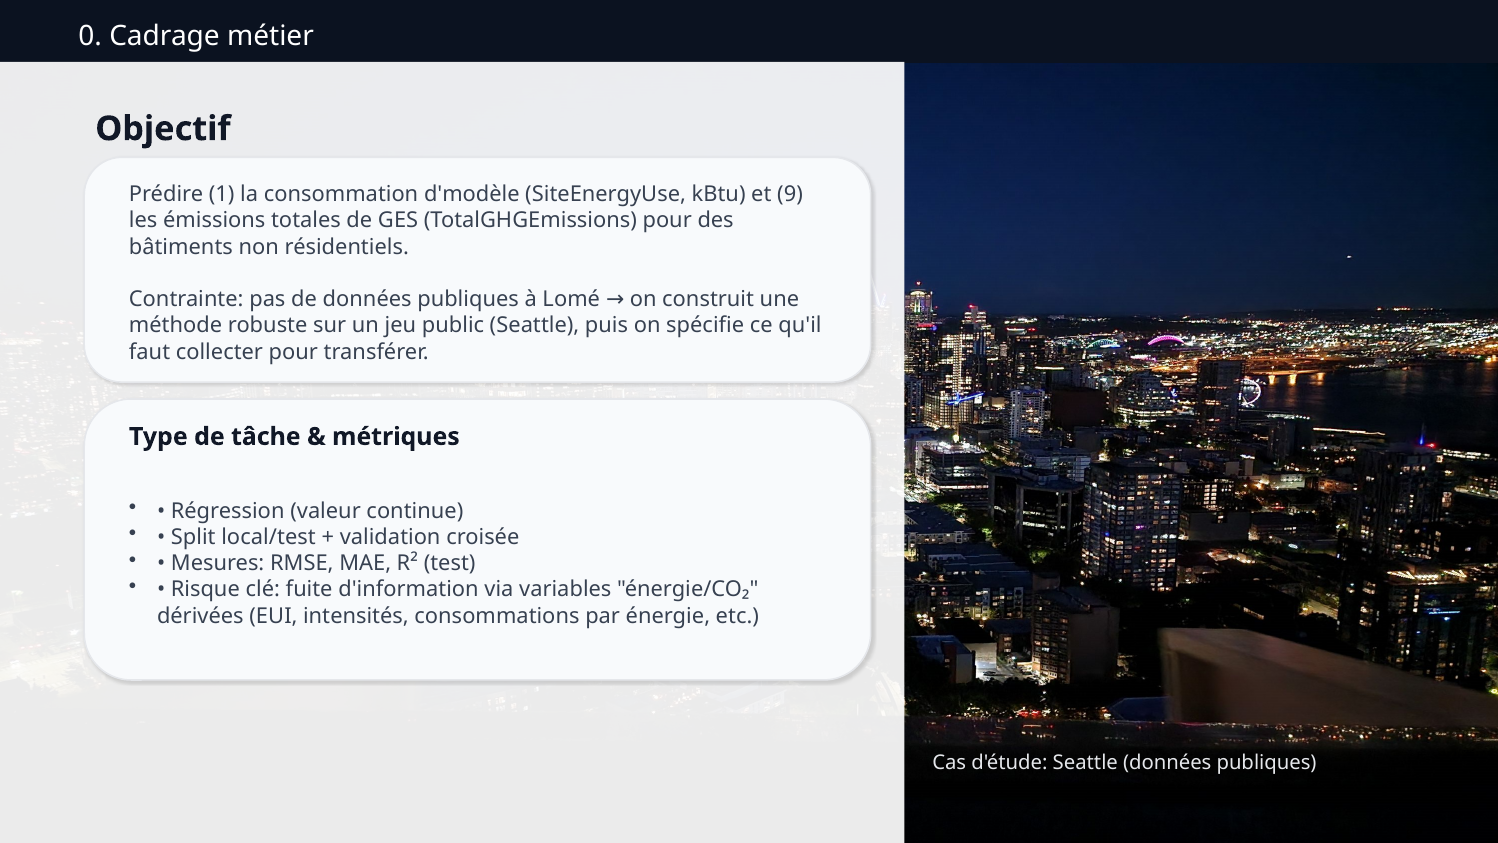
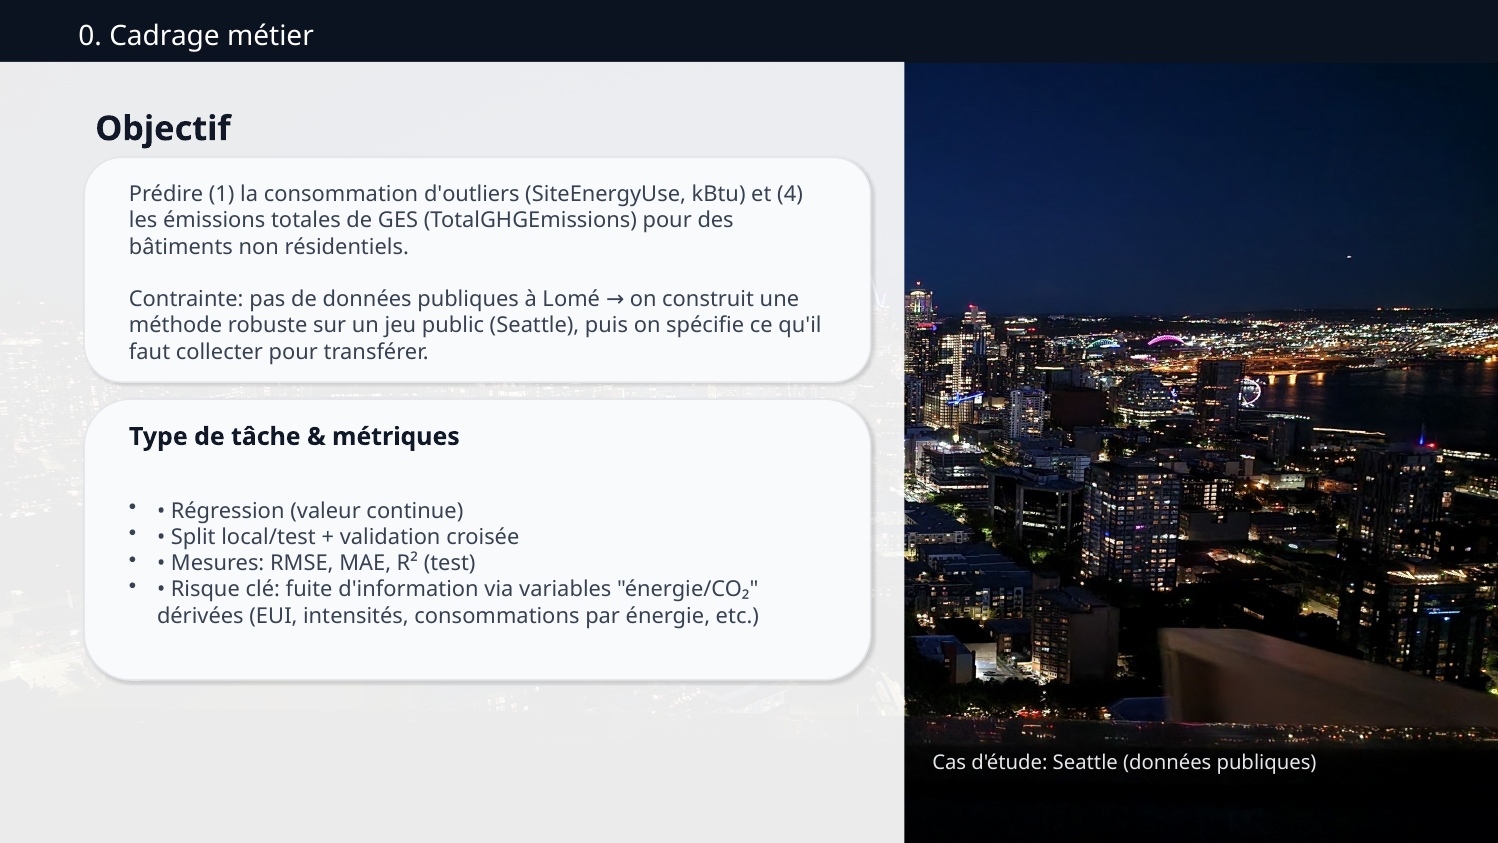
d'modèle: d'modèle -> d'outliers (472, 194)
9: 9 -> 4 (790, 194)
